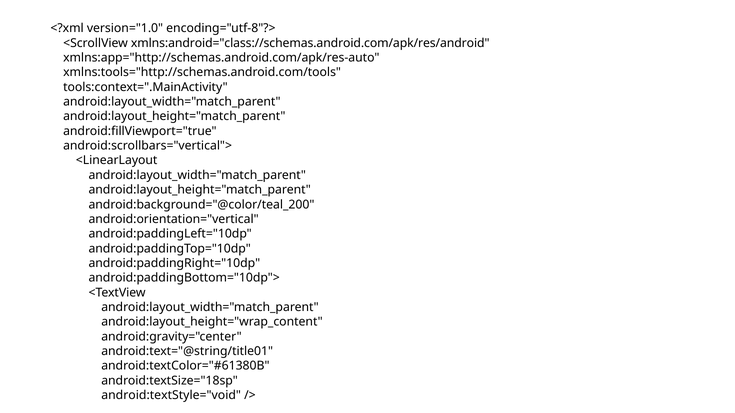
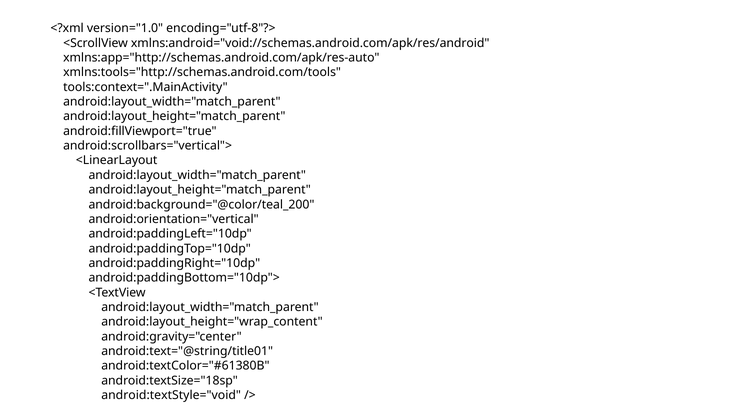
xmlns:android="class://schemas.android.com/apk/res/android: xmlns:android="class://schemas.android.com/apk/res/android -> xmlns:android="void://schemas.android.com/apk/res/android (310, 43)
